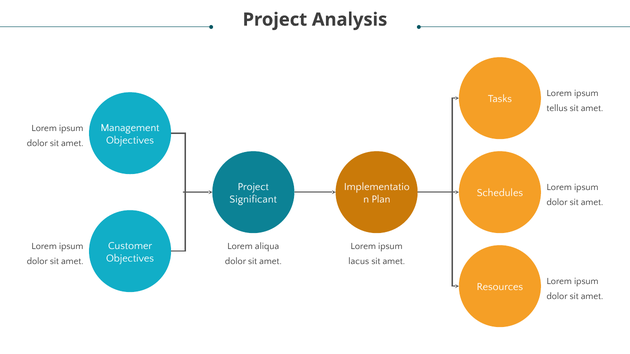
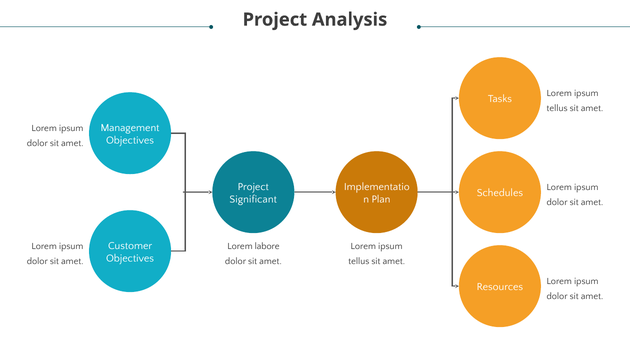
aliqua: aliqua -> labore (267, 246)
lacus: lacus -> tellus (359, 261)
